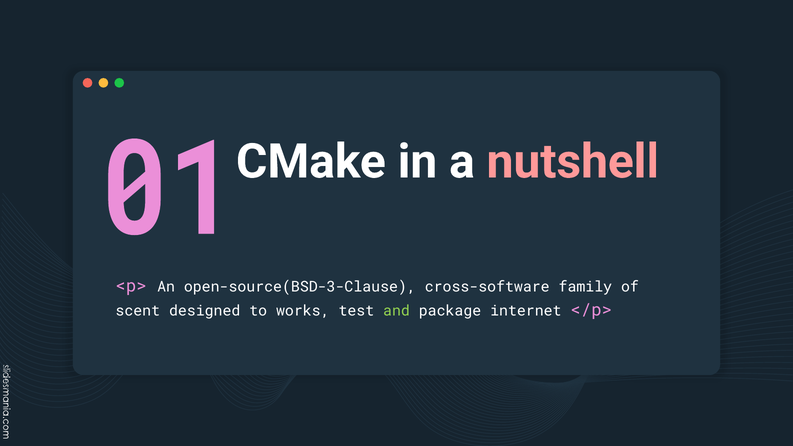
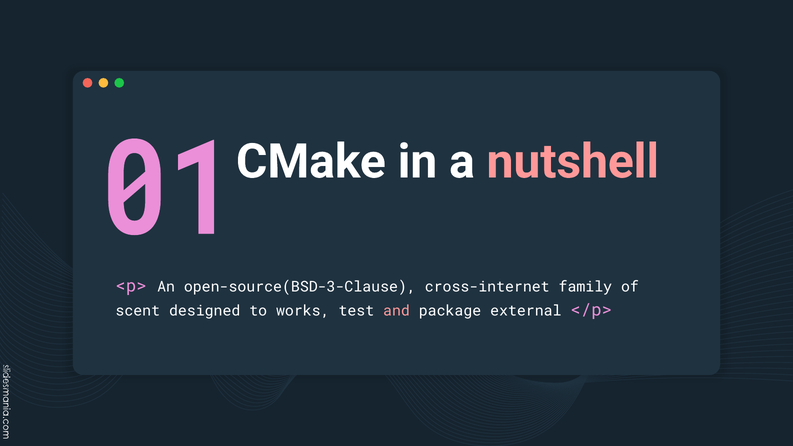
cross-software: cross-software -> cross-internet (487, 287)
and colour: light green -> pink (397, 311)
internet: internet -> external (526, 311)
